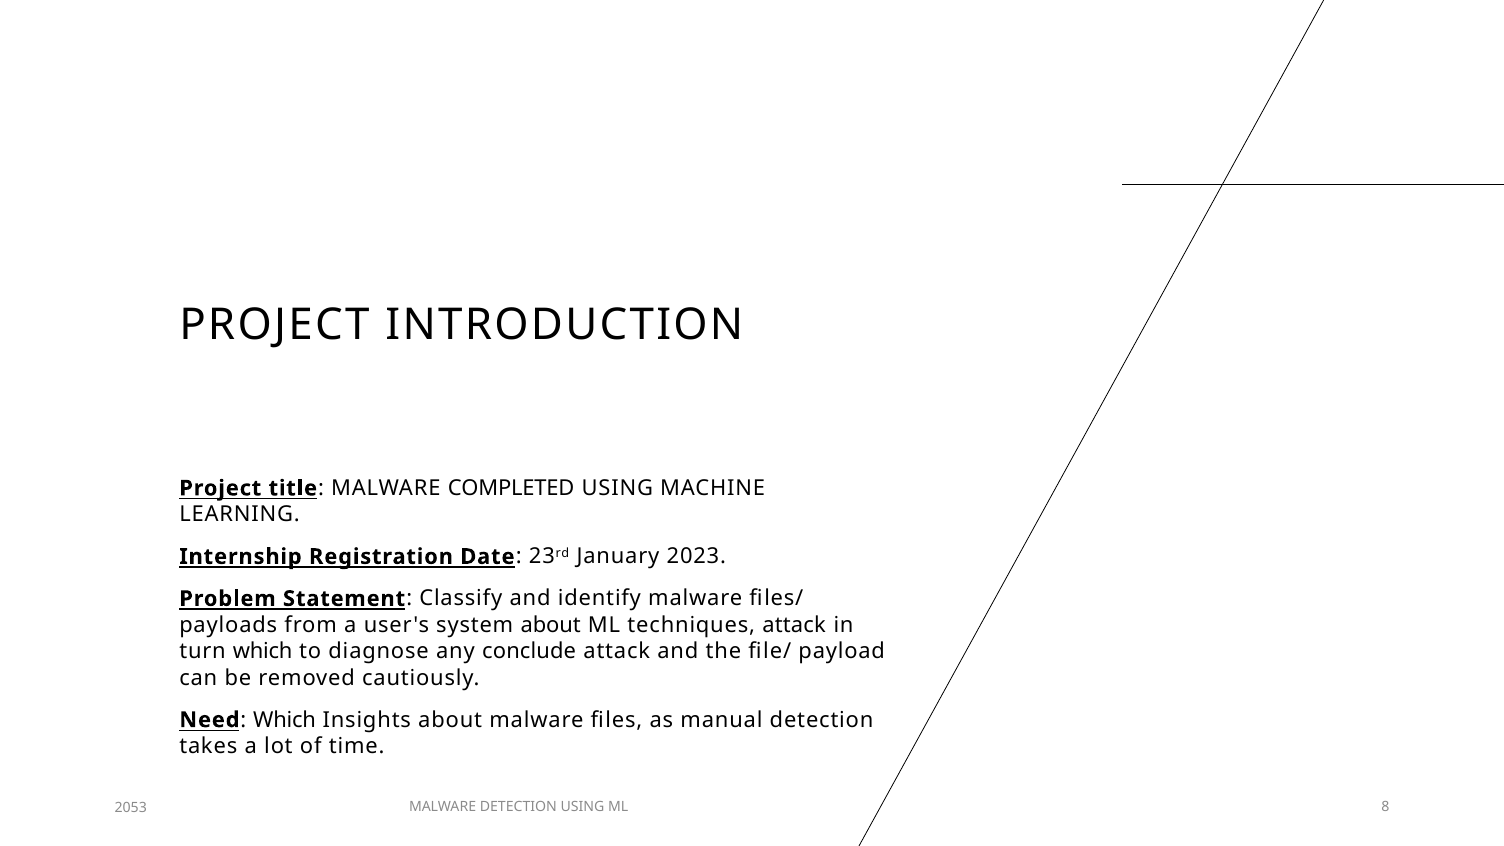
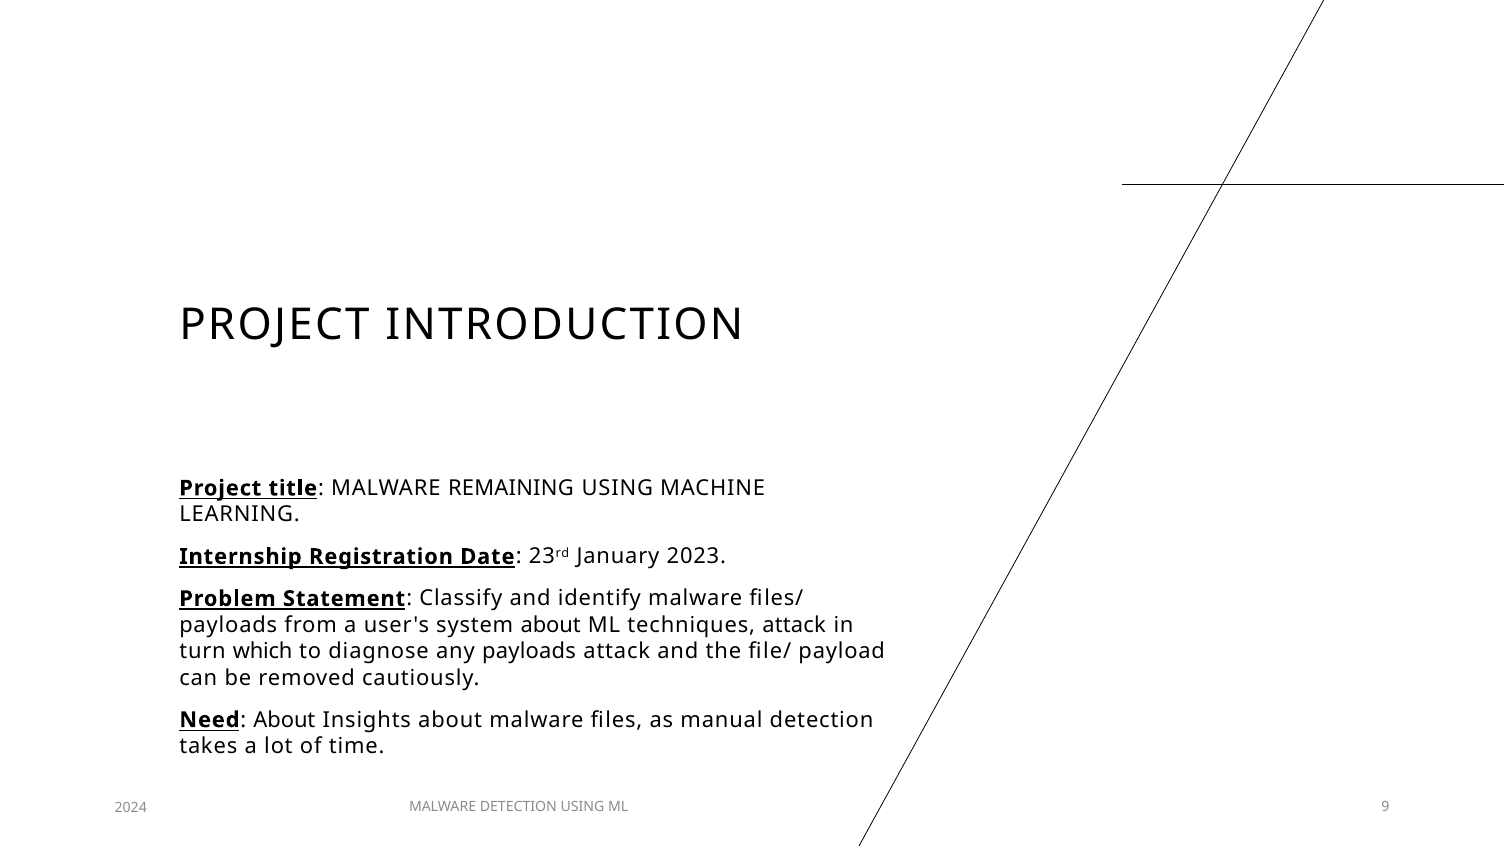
COMPLETED: COMPLETED -> REMAINING (511, 488)
any conclude: conclude -> payloads (529, 651)
Need Which: Which -> About (284, 720)
8: 8 -> 9 (1385, 806)
2053: 2053 -> 2024 (131, 808)
